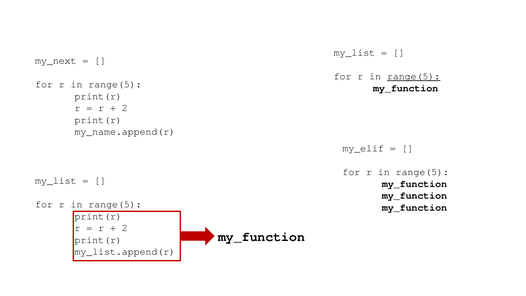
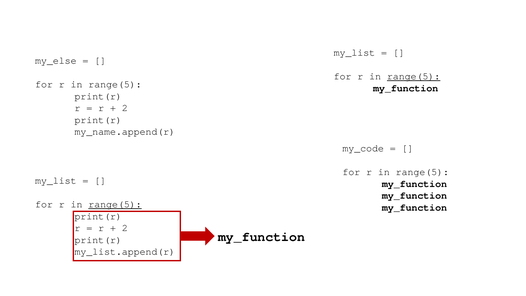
my_next: my_next -> my_else (56, 61)
my_elif: my_elif -> my_code (363, 148)
range(5 underline: none -> present (115, 204)
